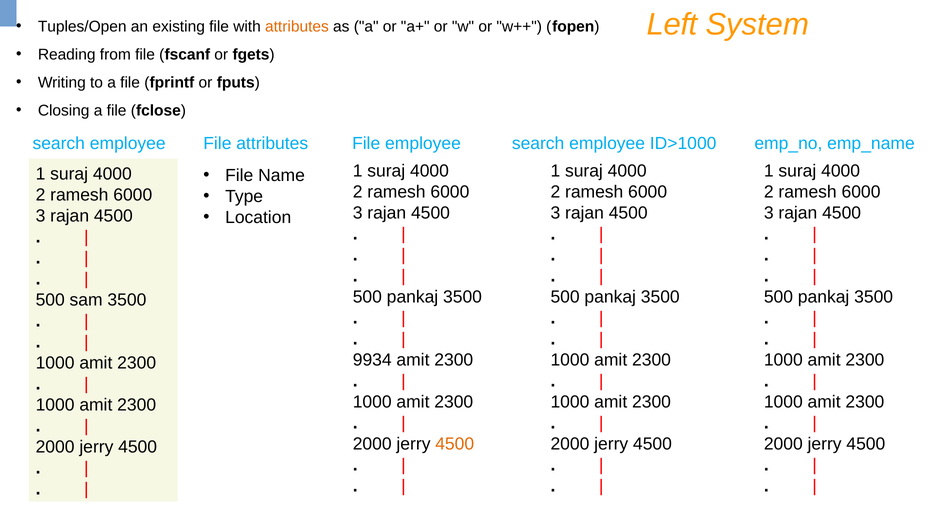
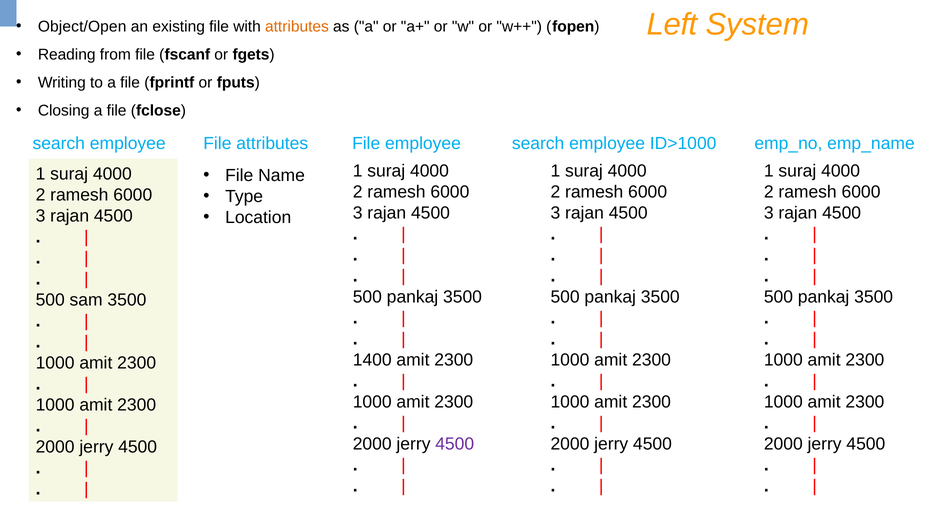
Tuples/Open: Tuples/Open -> Object/Open (82, 27)
9934: 9934 -> 1400 (372, 360)
4500 colour: orange -> purple (455, 444)
